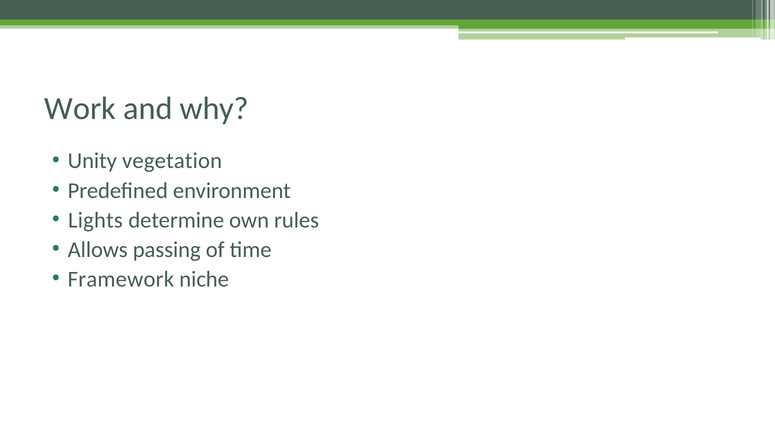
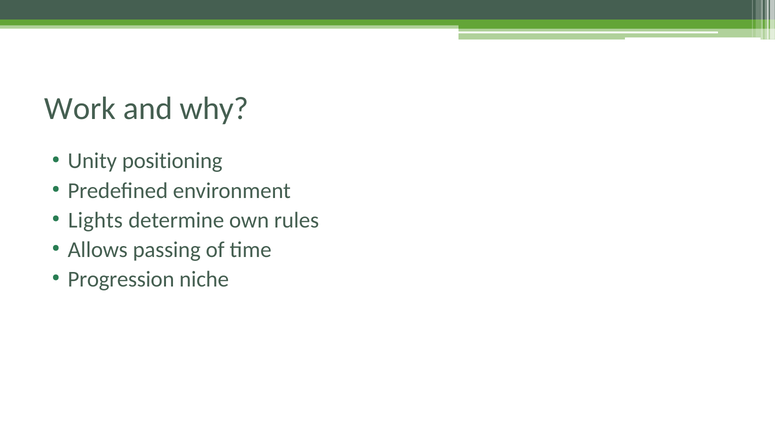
vegetation: vegetation -> positioning (172, 161)
Framework: Framework -> Progression (121, 279)
